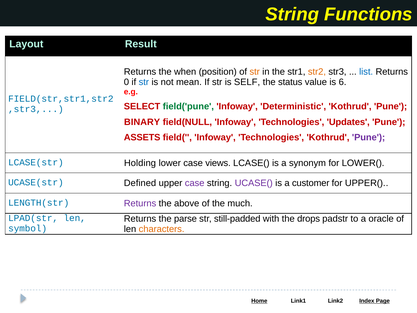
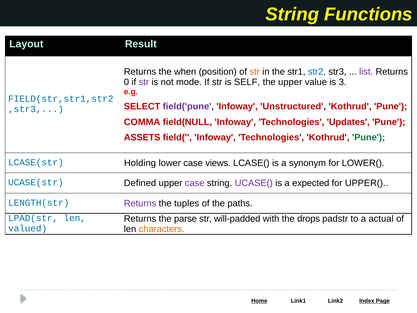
str2 colour: orange -> blue (317, 72)
list colour: blue -> purple (366, 72)
str colour: blue -> purple (144, 82)
mean: mean -> mode (189, 82)
the status: status -> upper (290, 82)
6: 6 -> 3 (343, 82)
field('pune colour: green -> purple (188, 106)
Deterministic: Deterministic -> Unstructured (293, 106)
BINARY: BINARY -> COMMA (142, 122)
Pune colour: purple -> green (369, 137)
customer: customer -> expected (311, 183)
above: above -> tuples (187, 203)
much: much -> paths (240, 203)
still-padded: still-padded -> will-padded (237, 219)
oracle: oracle -> actual (381, 219)
symbol: symbol -> valued (28, 228)
